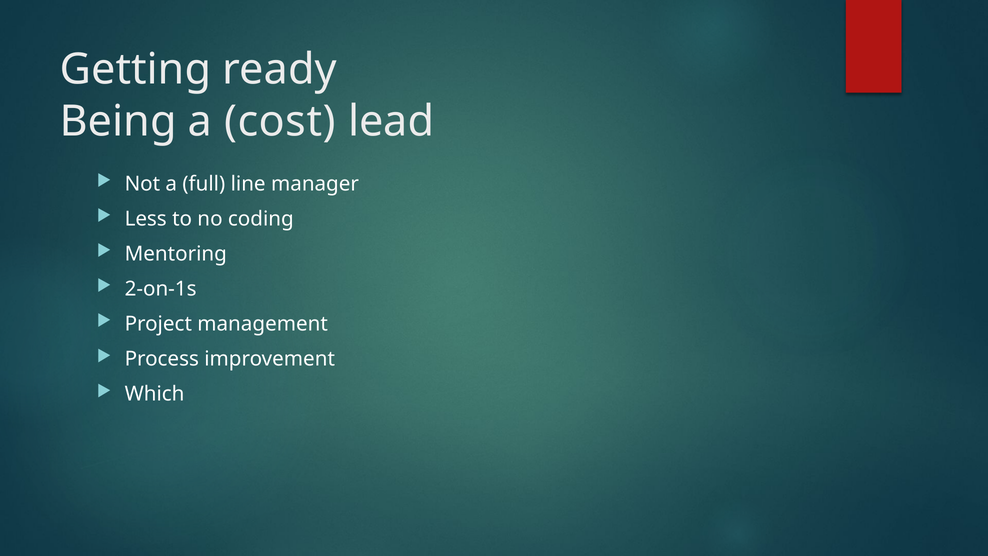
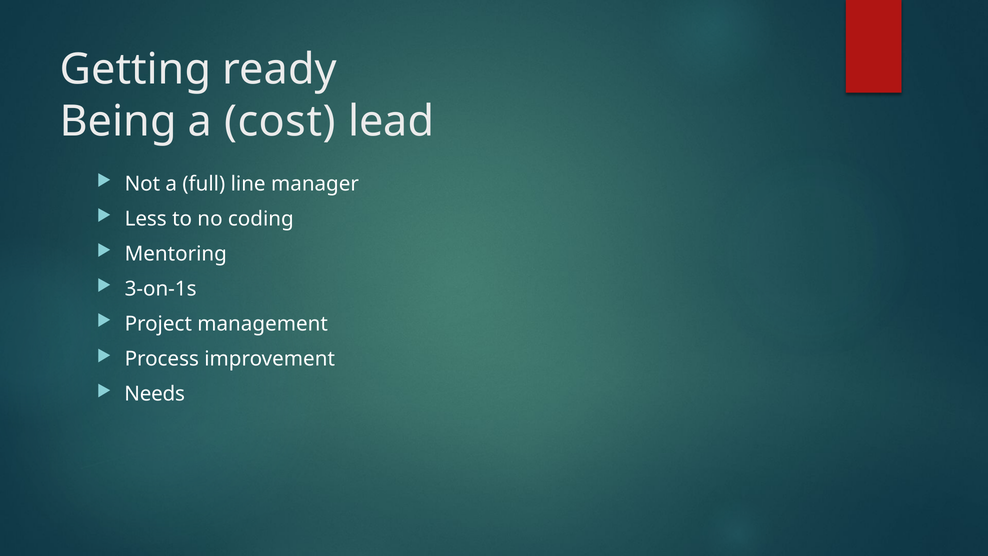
2-on-1s: 2-on-1s -> 3-on-1s (161, 289)
Which: Which -> Needs (155, 394)
